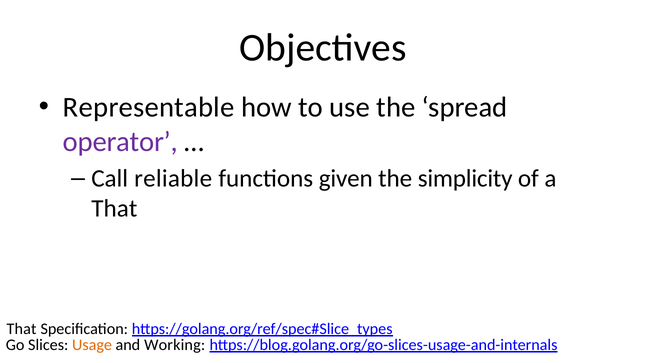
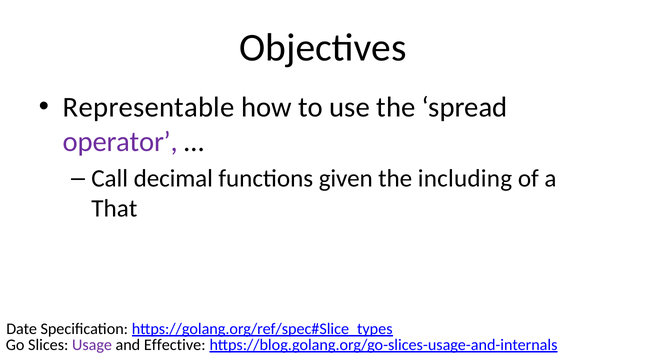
reliable: reliable -> decimal (173, 179)
simplicity: simplicity -> including (465, 179)
That: That -> Date (22, 329)
Usage colour: orange -> purple (92, 345)
Working: Working -> Effective (175, 345)
